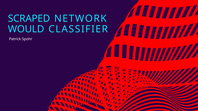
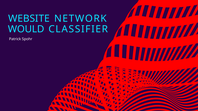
SCRAPED: SCRAPED -> WEBSITE (29, 19)
